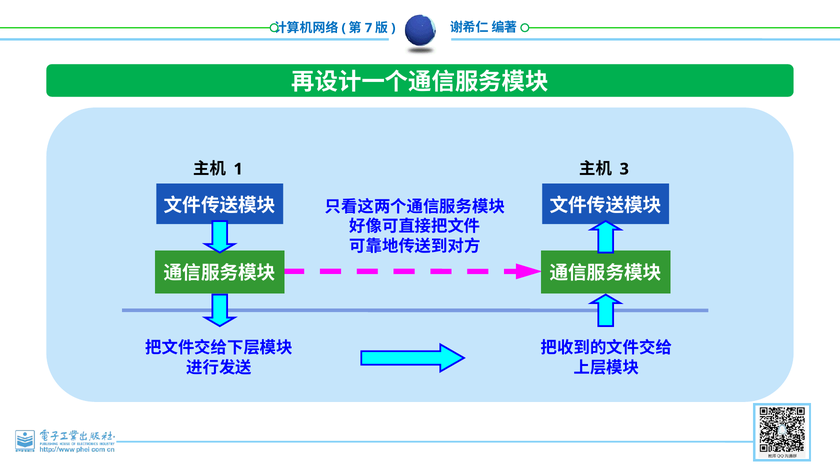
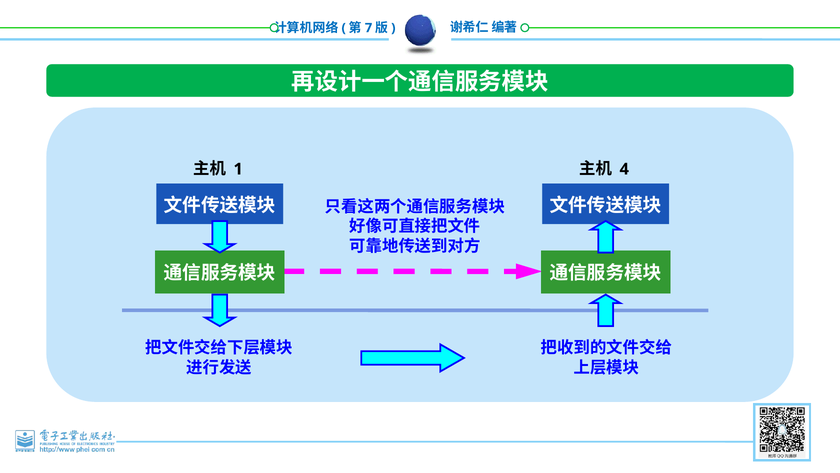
3: 3 -> 4 (624, 169)
